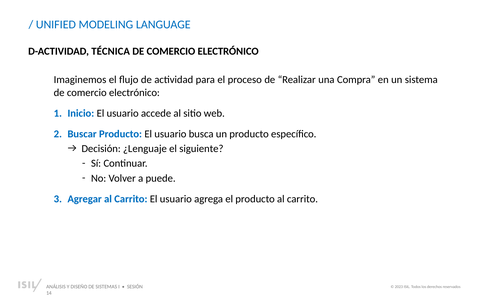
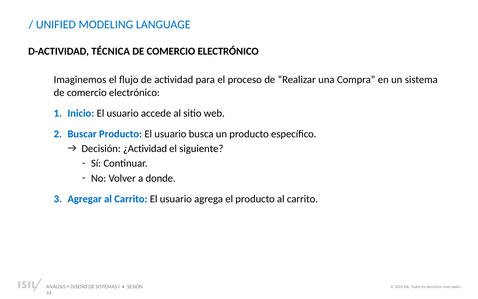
¿Lenguaje: ¿Lenguaje -> ¿Actividad (145, 149)
puede: puede -> donde (161, 178)
